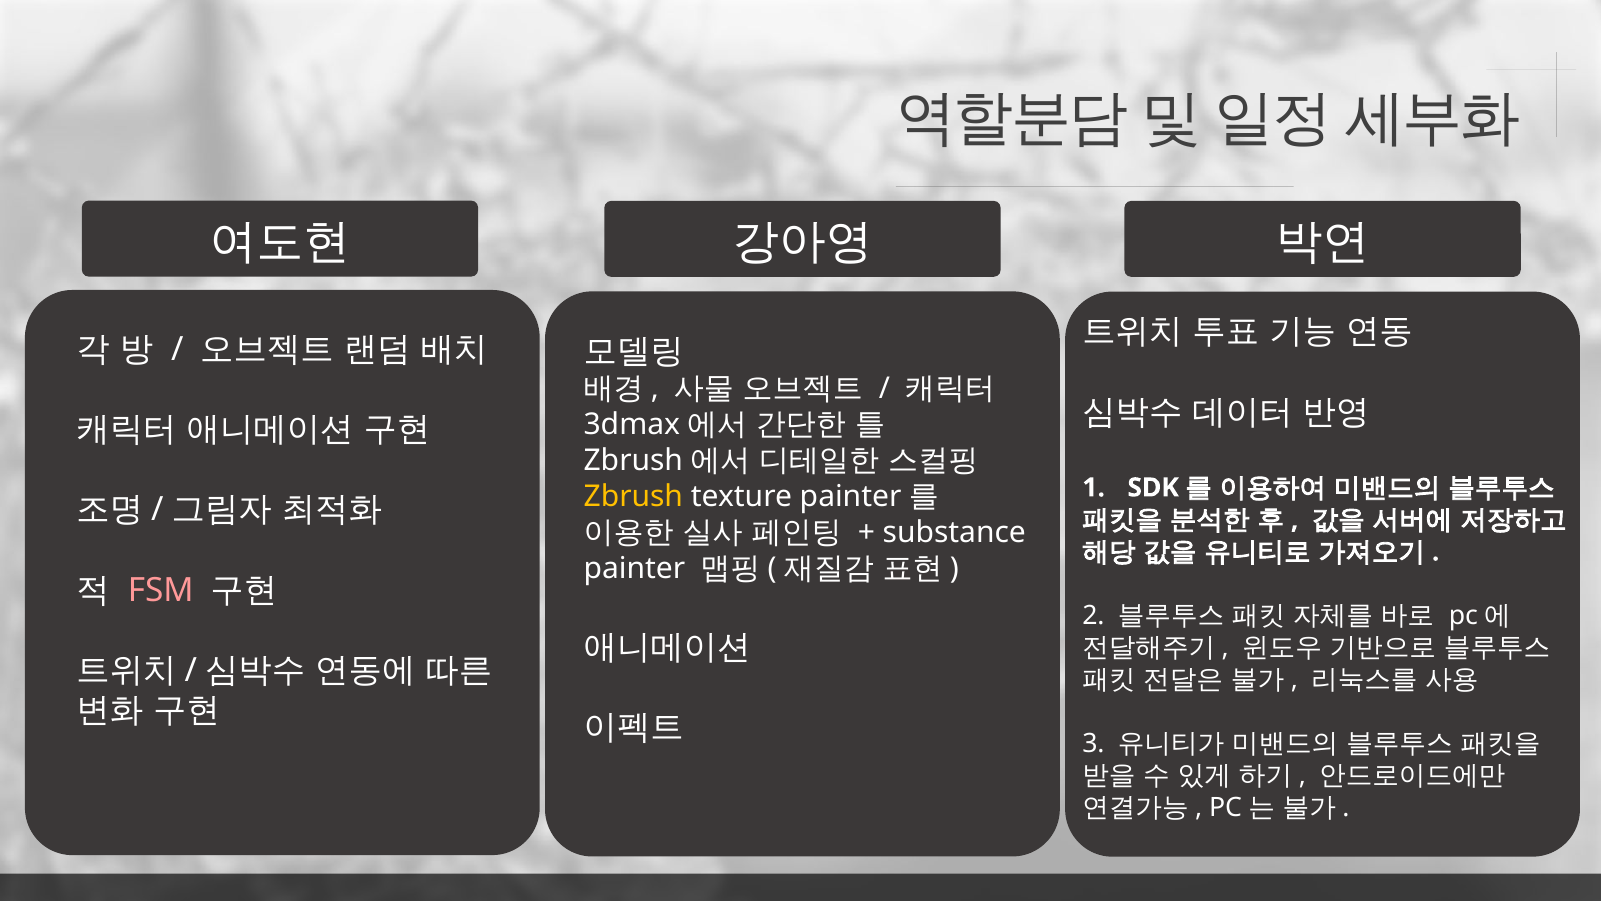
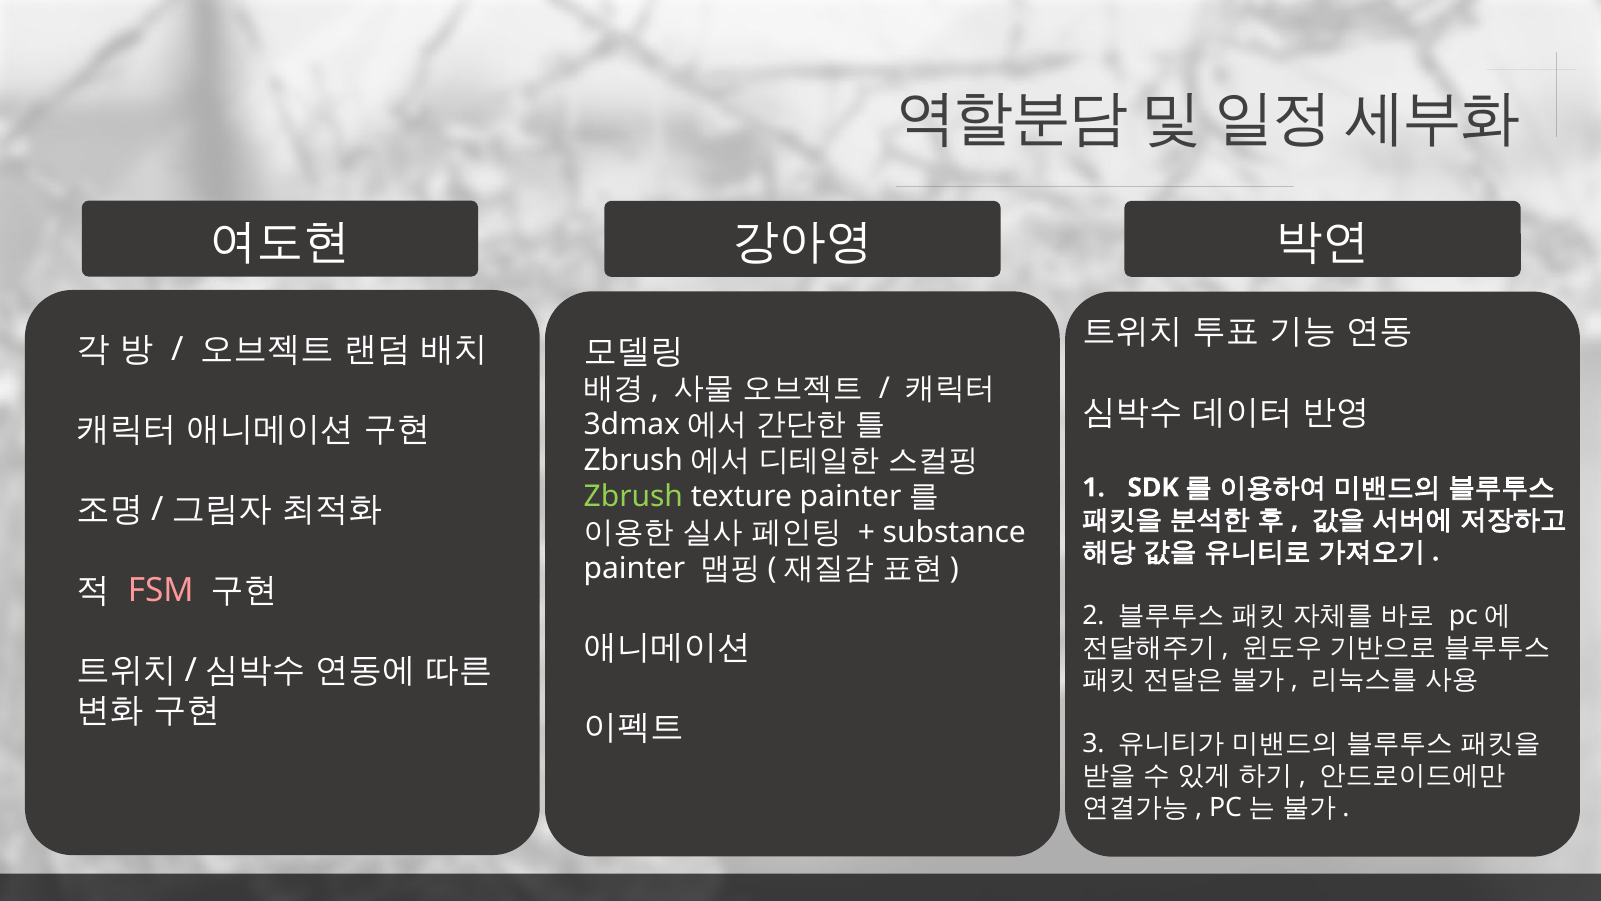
Zbrush colour: yellow -> light green (633, 497)
